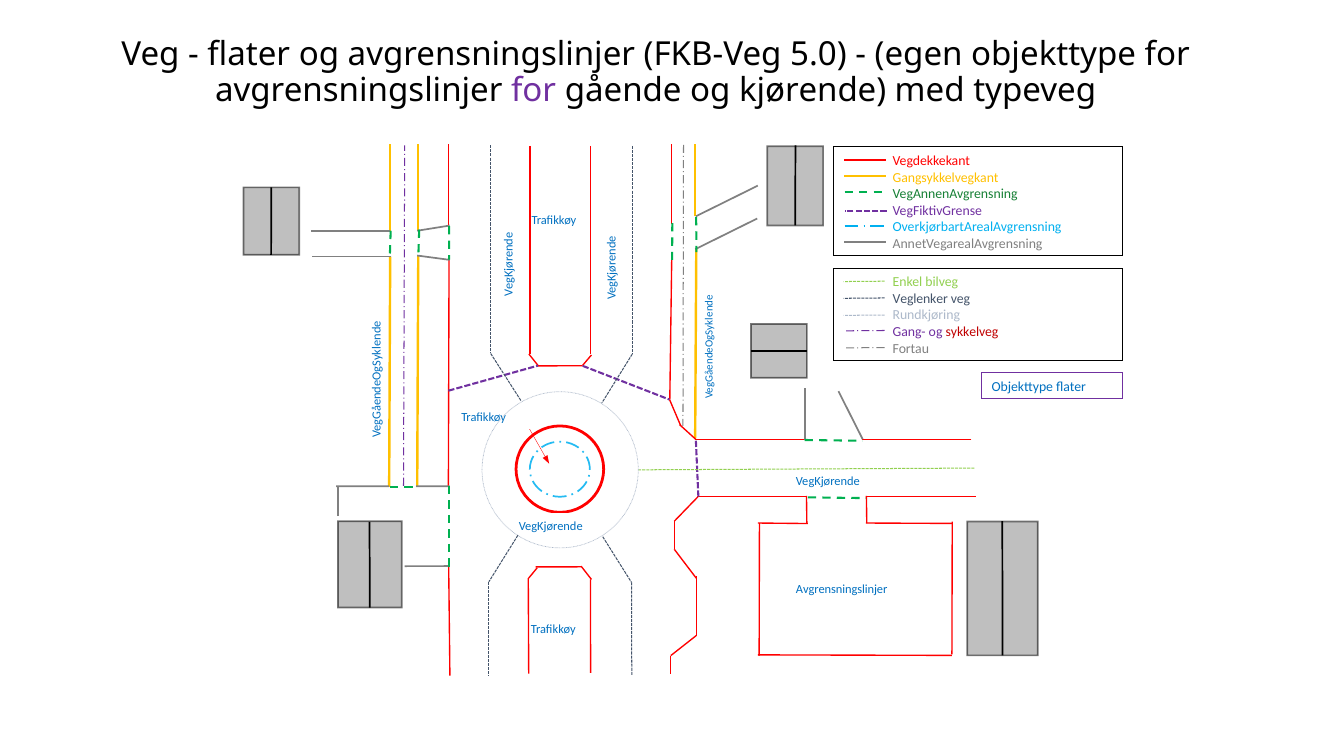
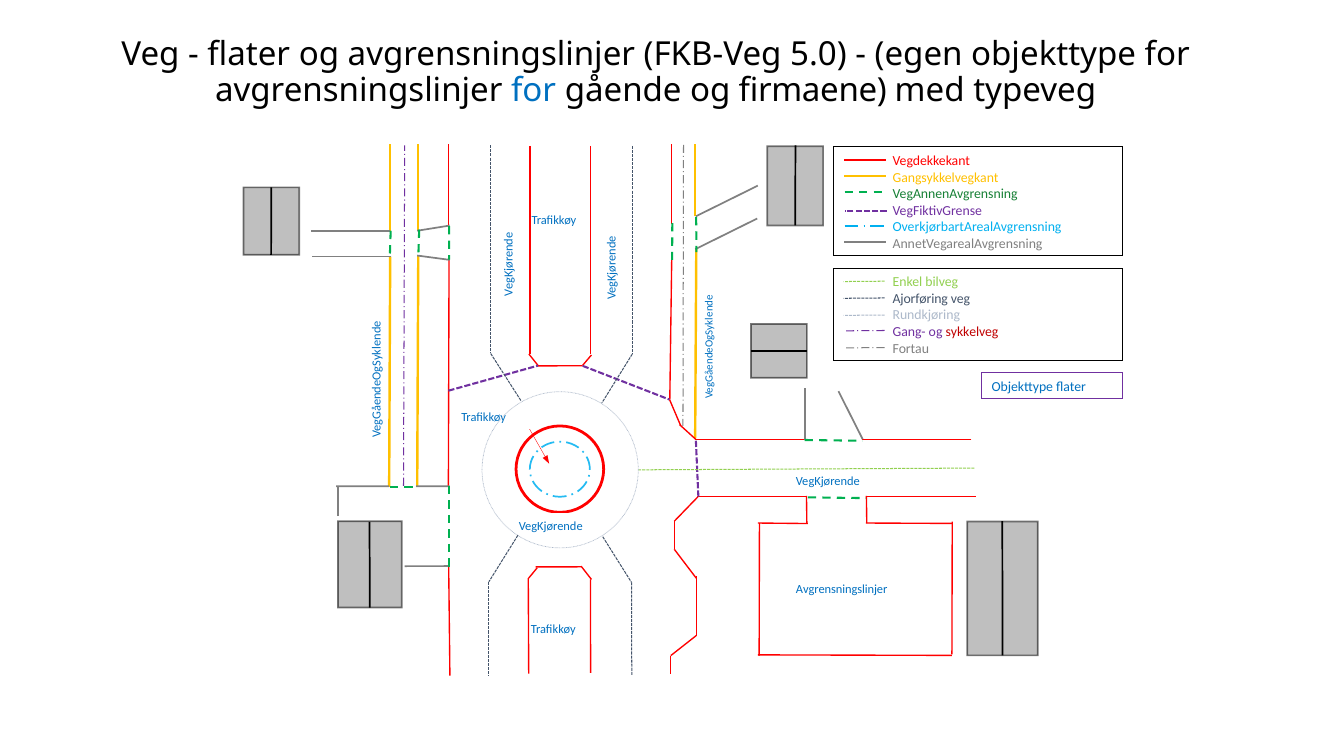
for colour: purple -> blue (534, 90)
kjørende: kjørende -> firmaene (813, 90)
Veglenker: Veglenker -> Ajorføring (920, 299)
